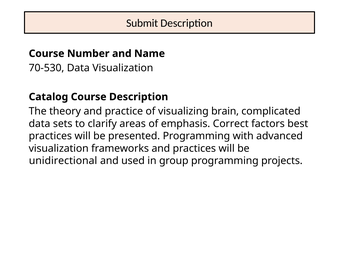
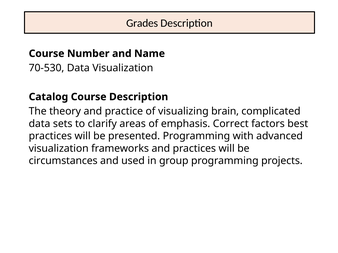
Submit: Submit -> Grades (142, 23)
unidirectional: unidirectional -> circumstances (63, 161)
